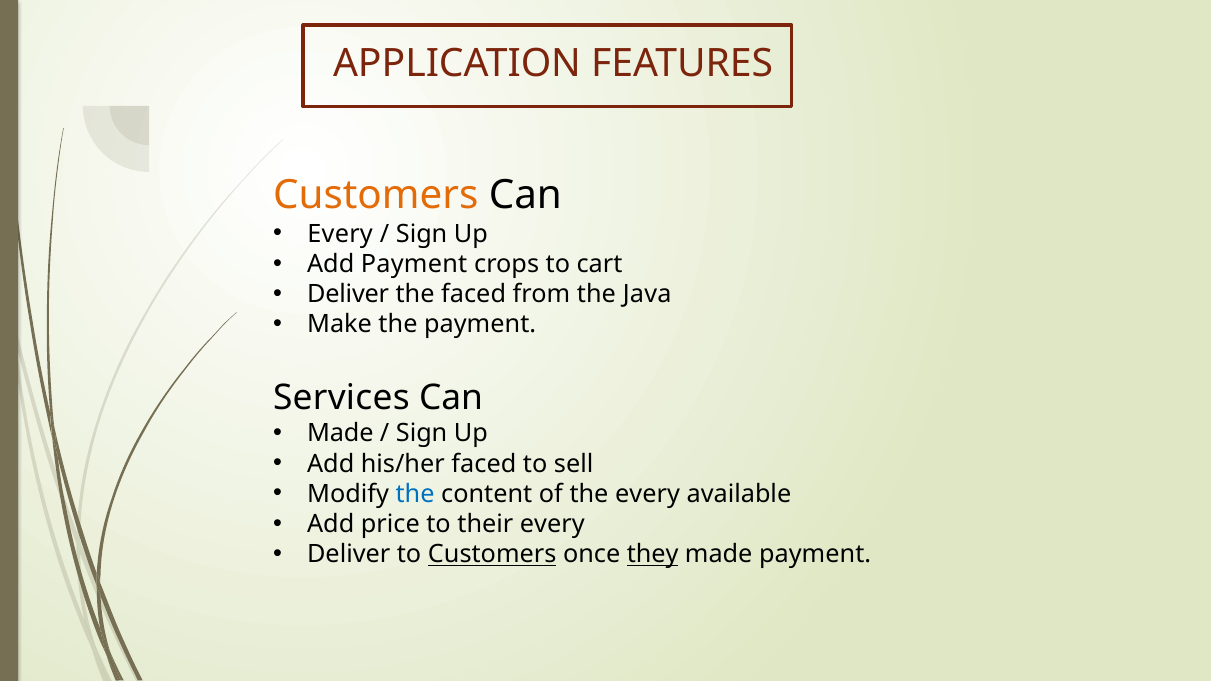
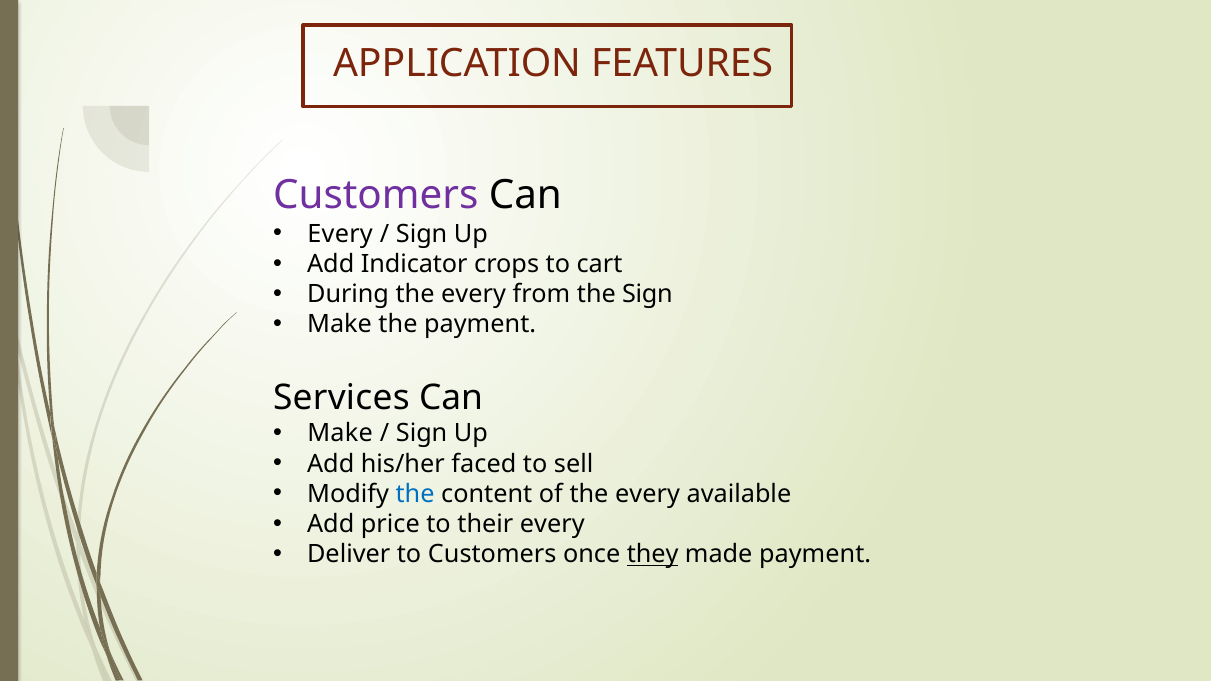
Customers colour: orange -> purple (376, 196)
Add Payment: Payment -> Indicator (414, 264)
Deliver: Deliver -> During (348, 294)
faced: faced -> every (474, 294)
the Java: Java -> Sign (647, 294)
Made: Made -> Make (340, 434)
Customers underline: present -> none (492, 555)
